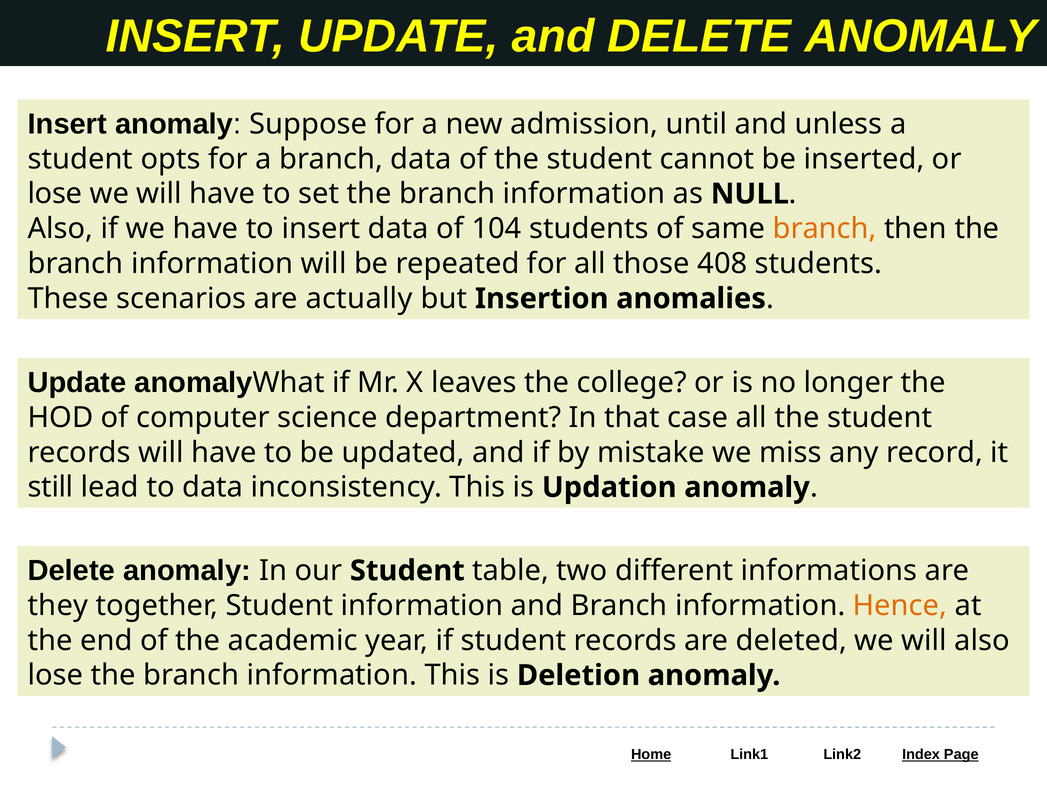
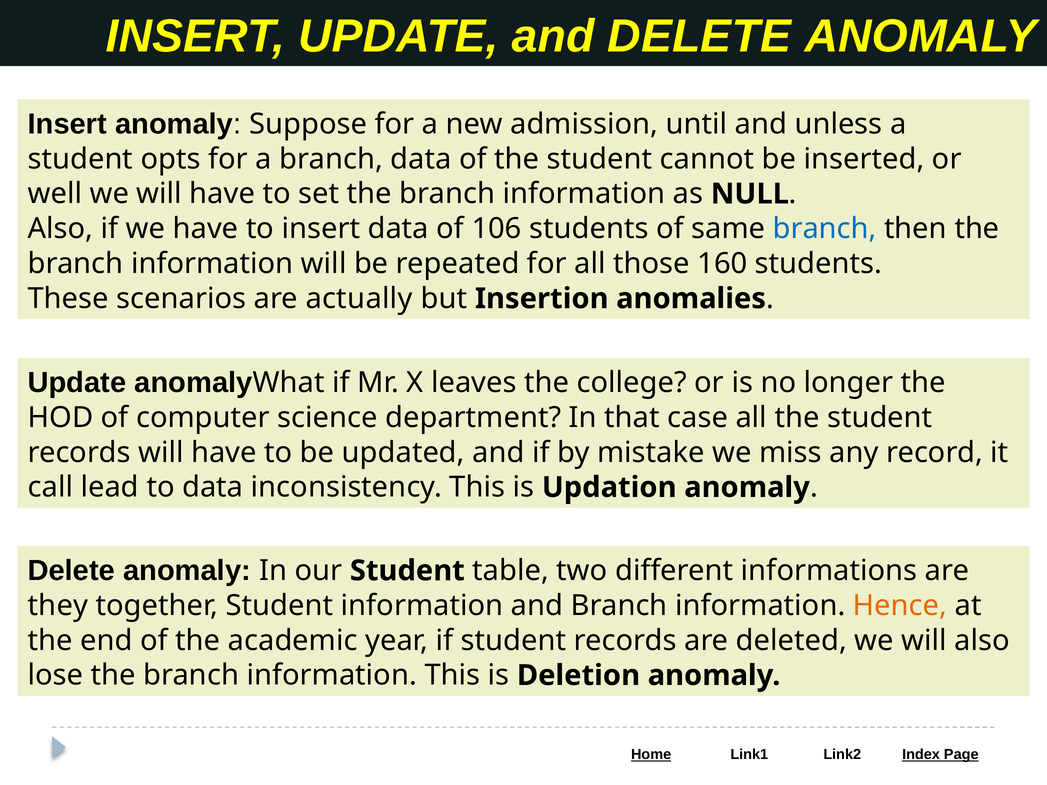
lose: lose -> well (55, 194)
104: 104 -> 106 (497, 229)
branch colour: orange -> blue (825, 229)
408: 408 -> 160 (722, 264)
still: still -> call (50, 487)
